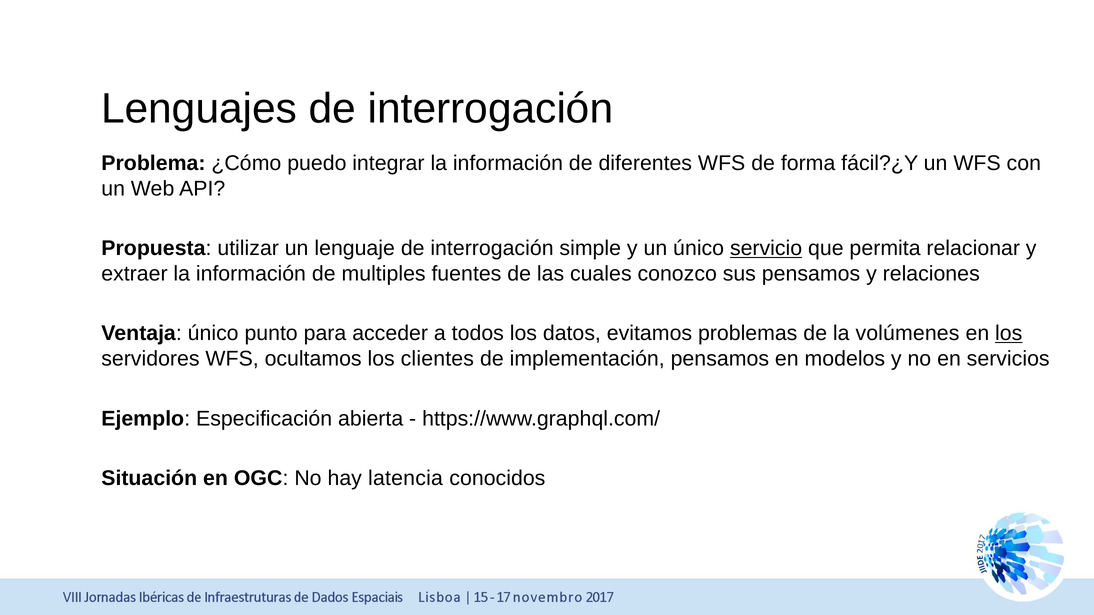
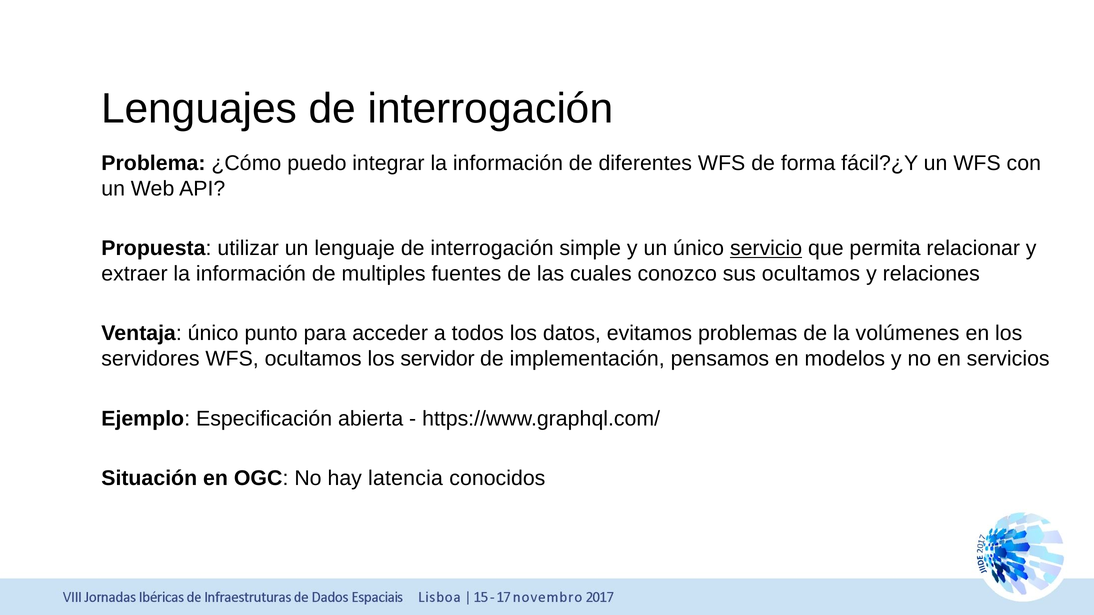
sus pensamos: pensamos -> ocultamos (811, 274)
los underline: present -> none (1009, 334)
clientes: clientes -> servidor (438, 359)
